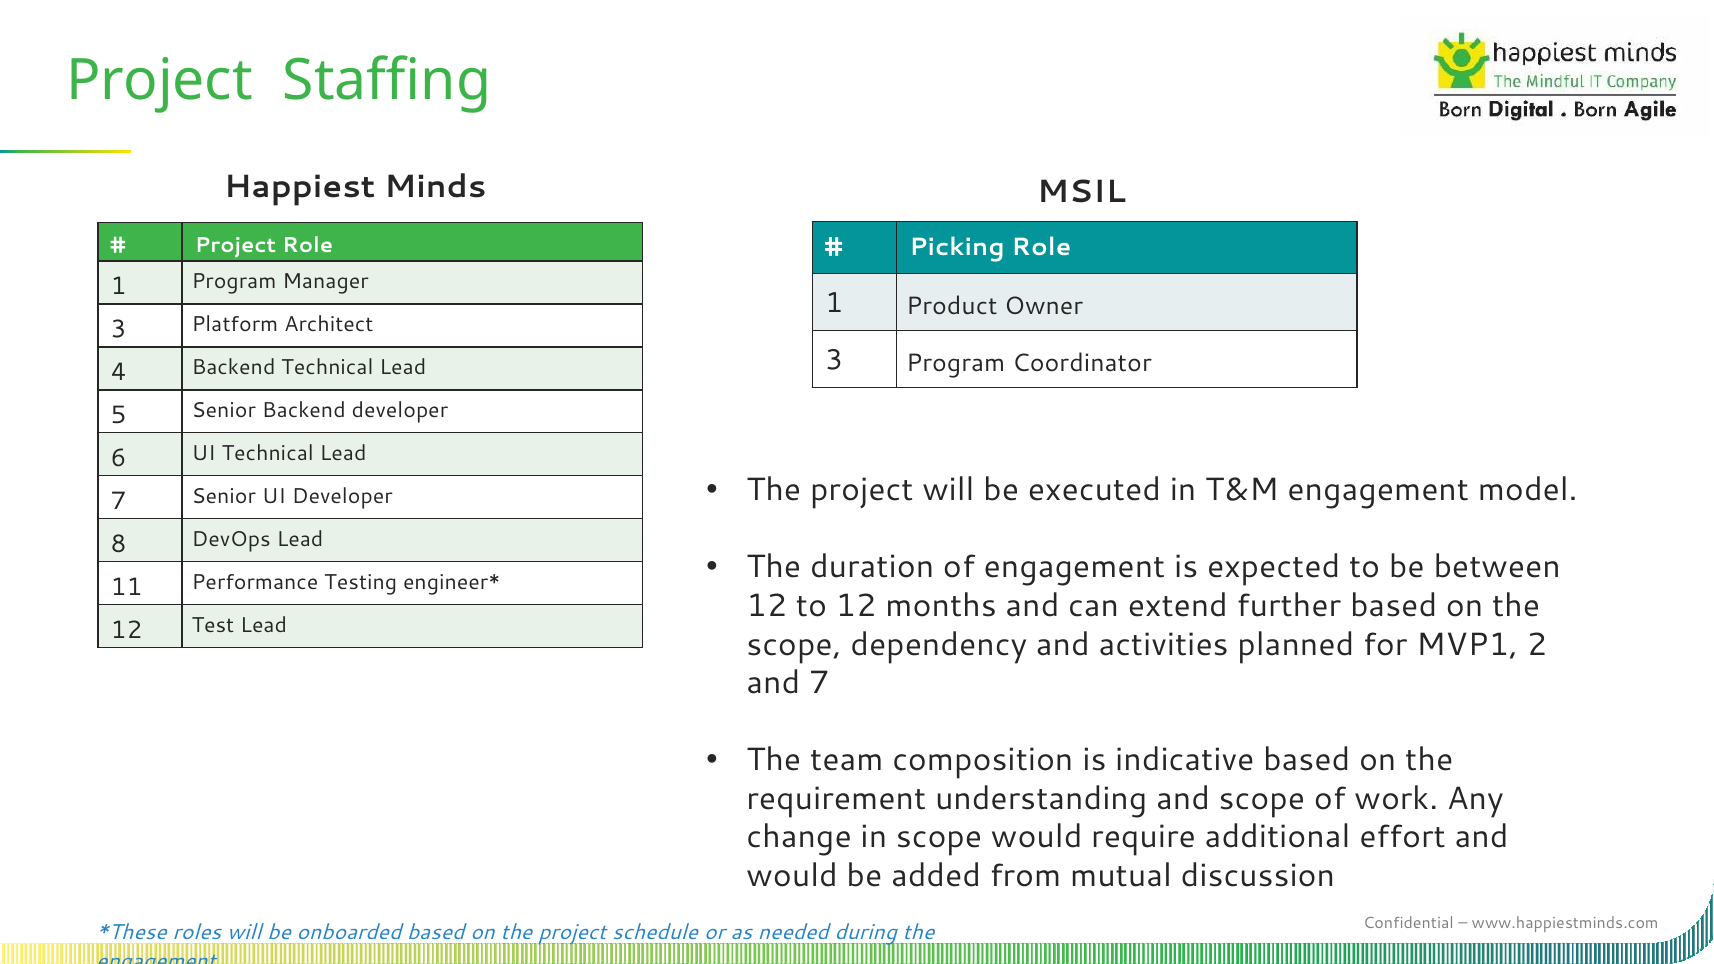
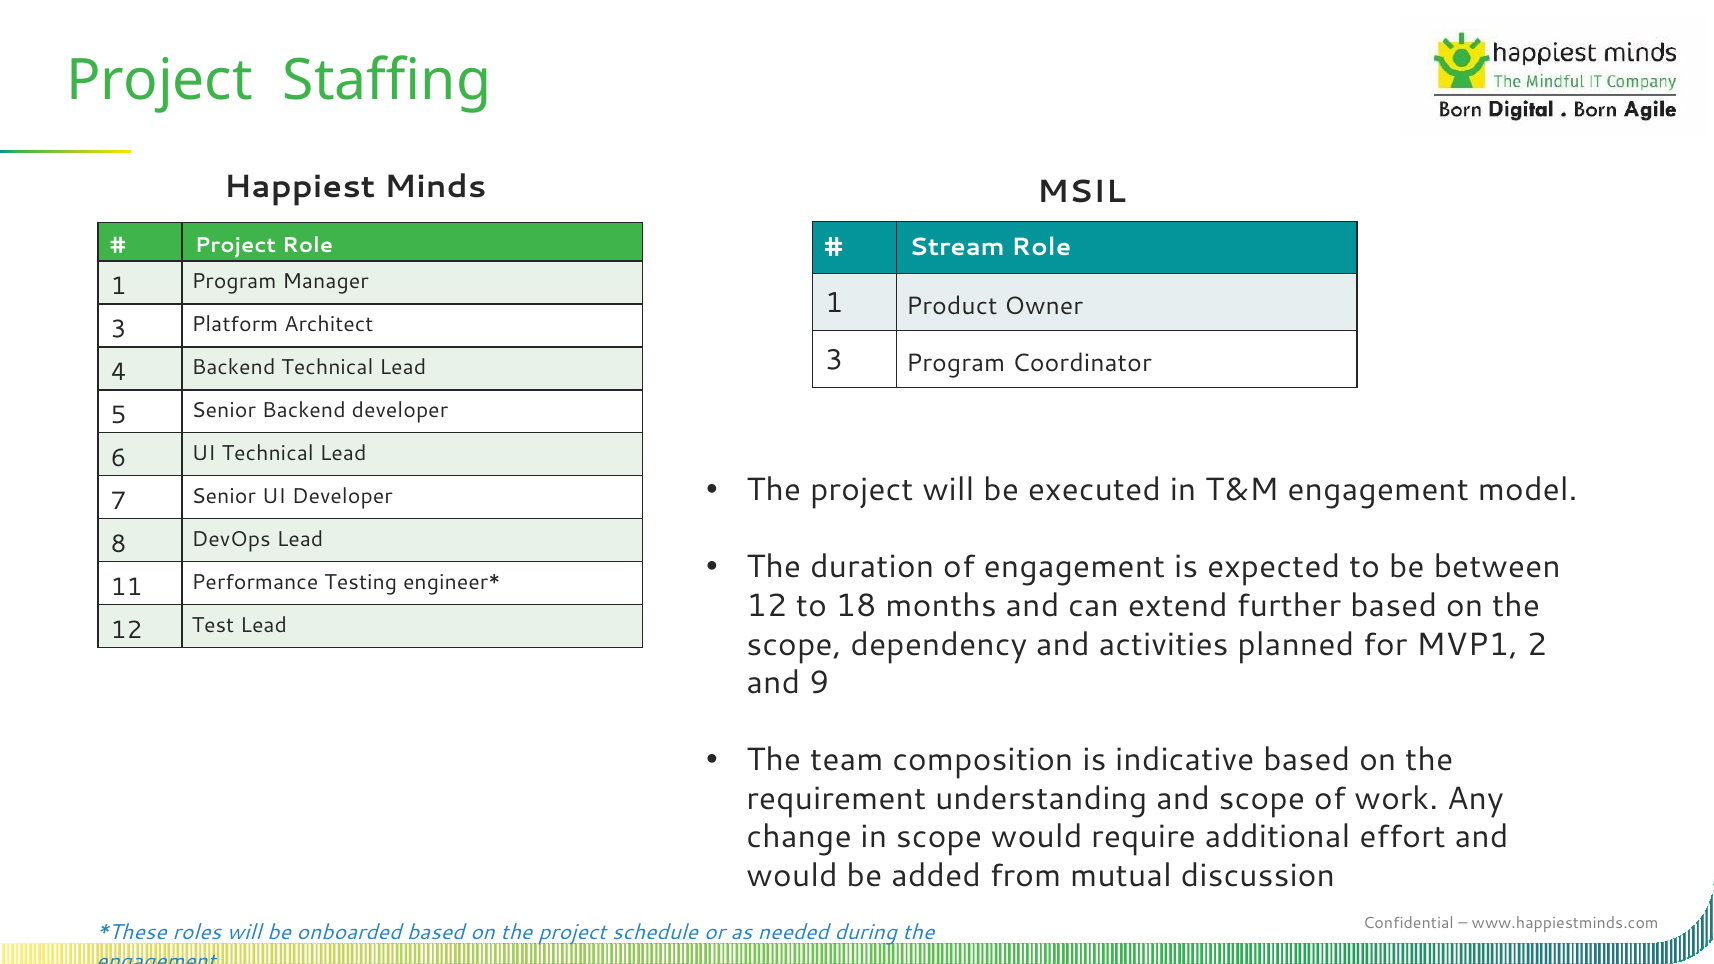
Picking: Picking -> Stream (957, 247)
to 12: 12 -> 18 (856, 606)
and 7: 7 -> 9 (819, 683)
